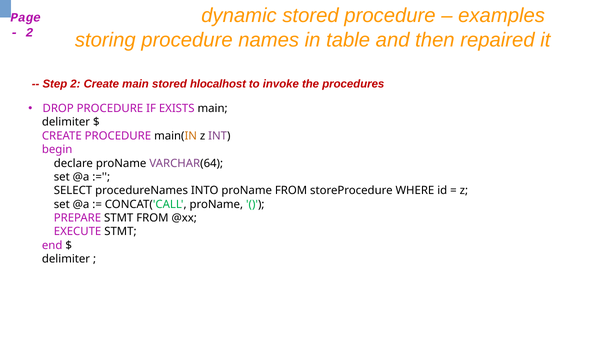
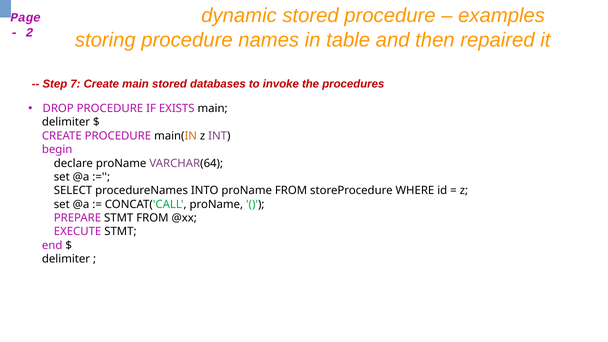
Step 2: 2 -> 7 (75, 84)
hlocalhost: hlocalhost -> databases (218, 84)
